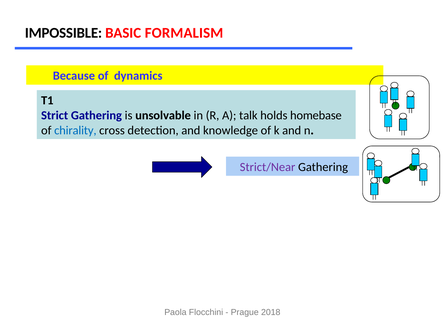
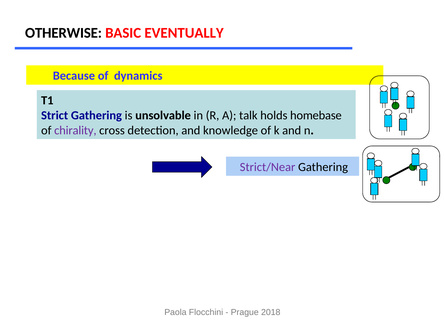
IMPOSSIBLE: IMPOSSIBLE -> OTHERWISE (63, 33)
FORMALISM: FORMALISM -> EVENTUALLY (184, 33)
chirality colour: blue -> purple (75, 130)
